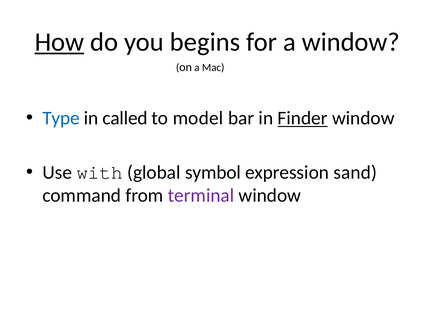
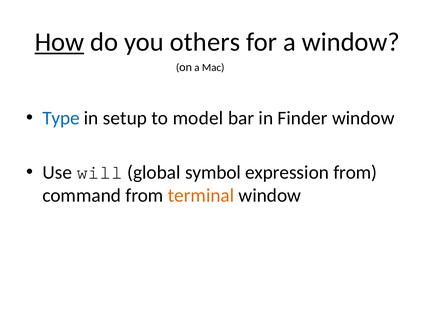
begins: begins -> others (205, 42)
called: called -> setup (125, 118)
Finder underline: present -> none (303, 118)
with: with -> will (100, 172)
expression sand: sand -> from (355, 172)
terminal colour: purple -> orange (201, 196)
